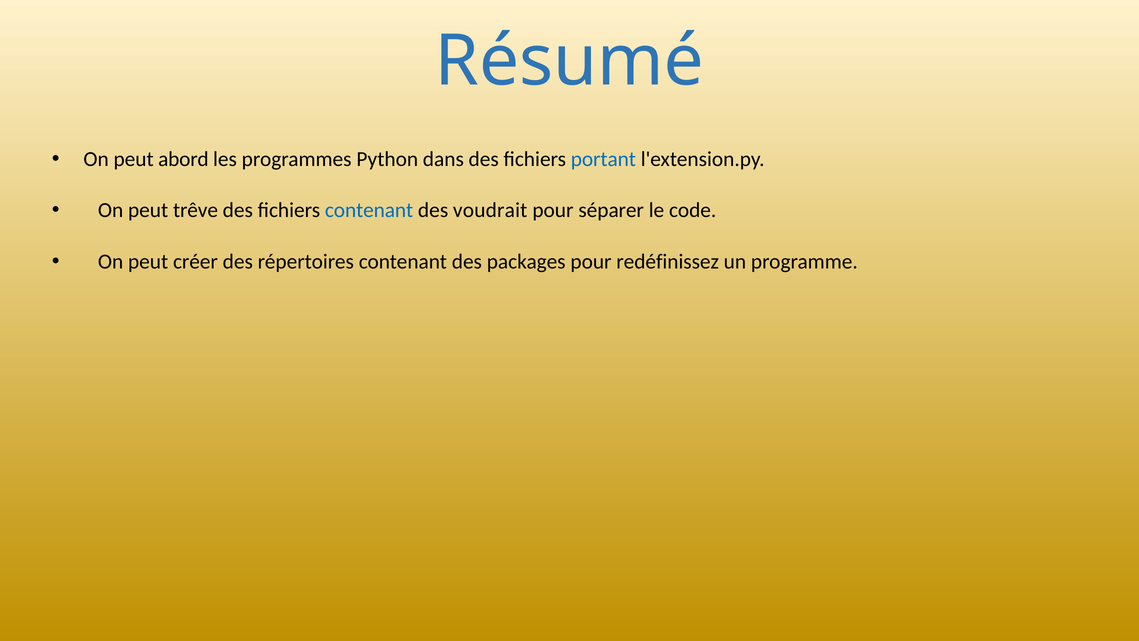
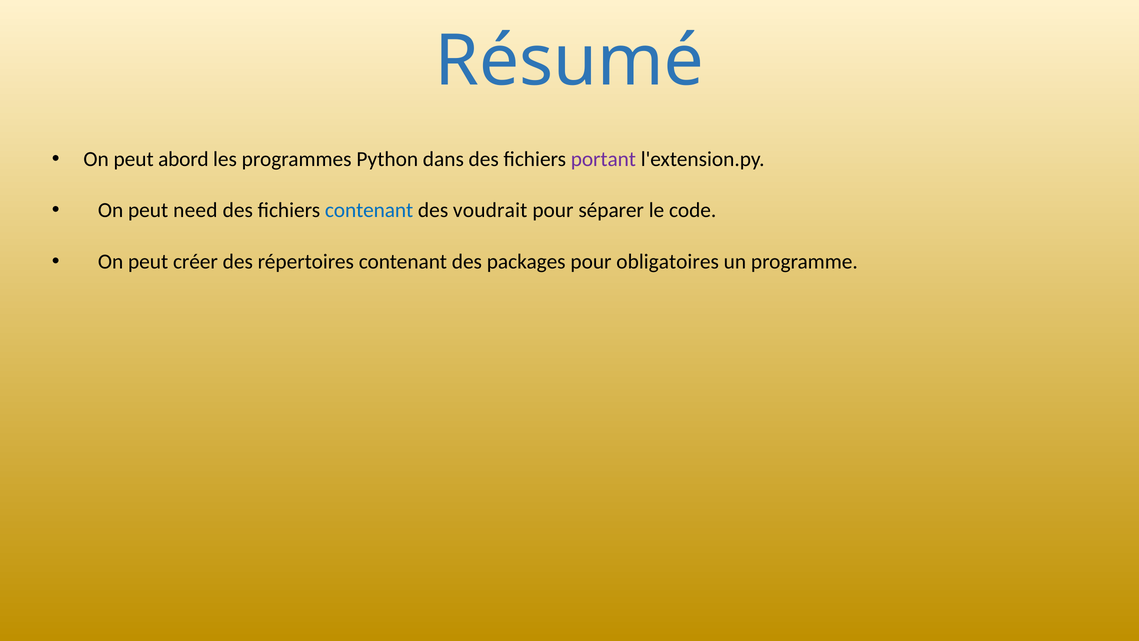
portant colour: blue -> purple (603, 159)
trêve: trêve -> need (195, 210)
redéfinissez: redéfinissez -> obligatoires (668, 262)
